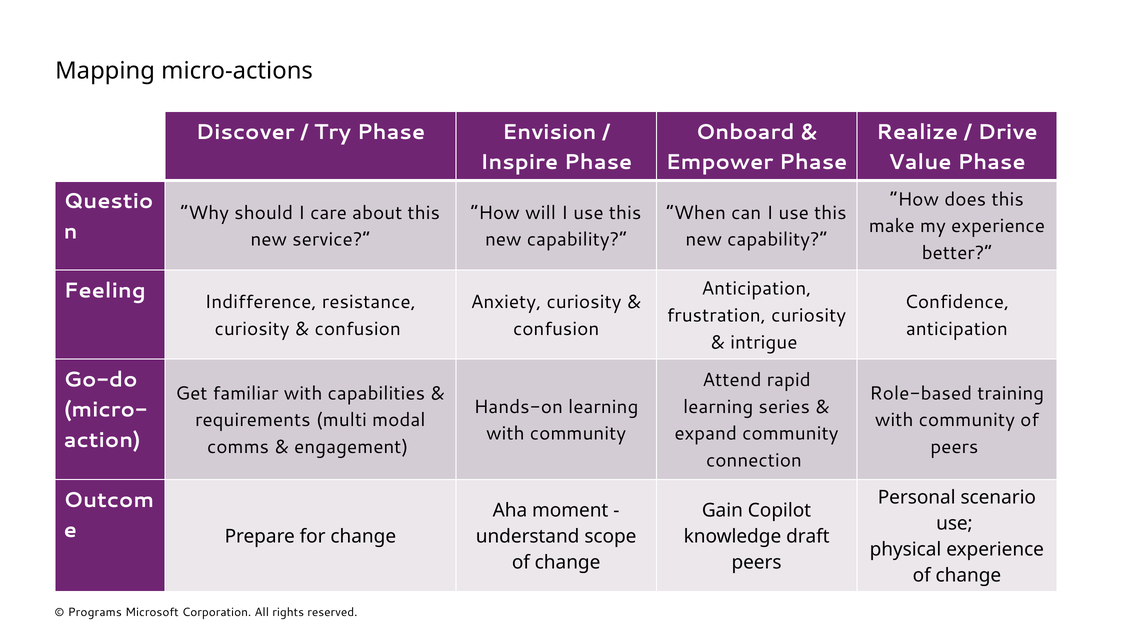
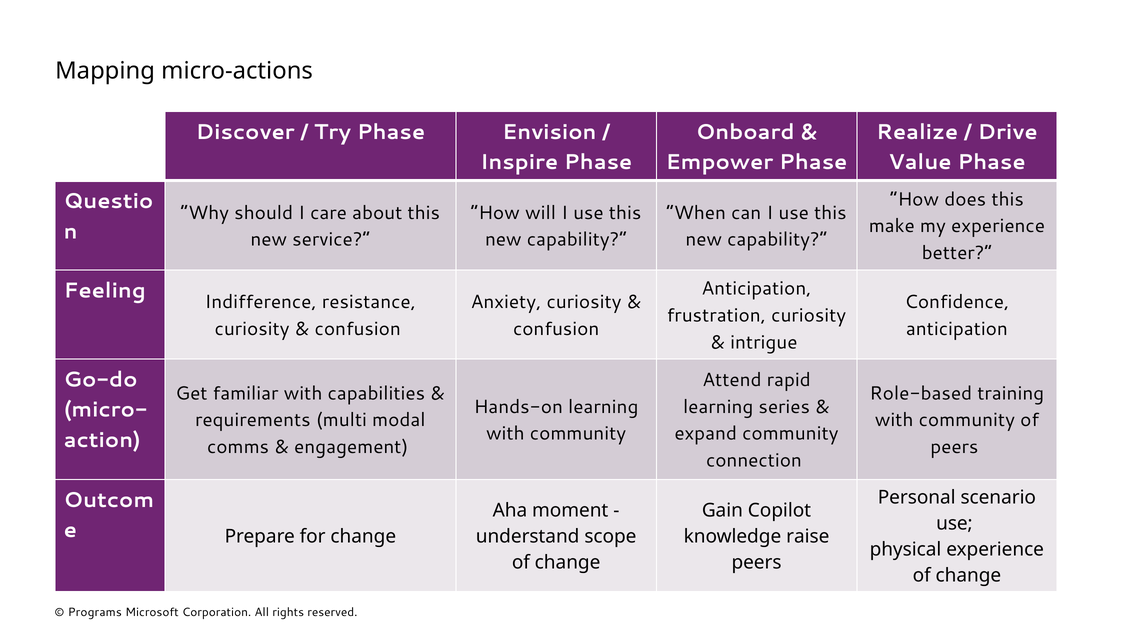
draft: draft -> raise (808, 536)
